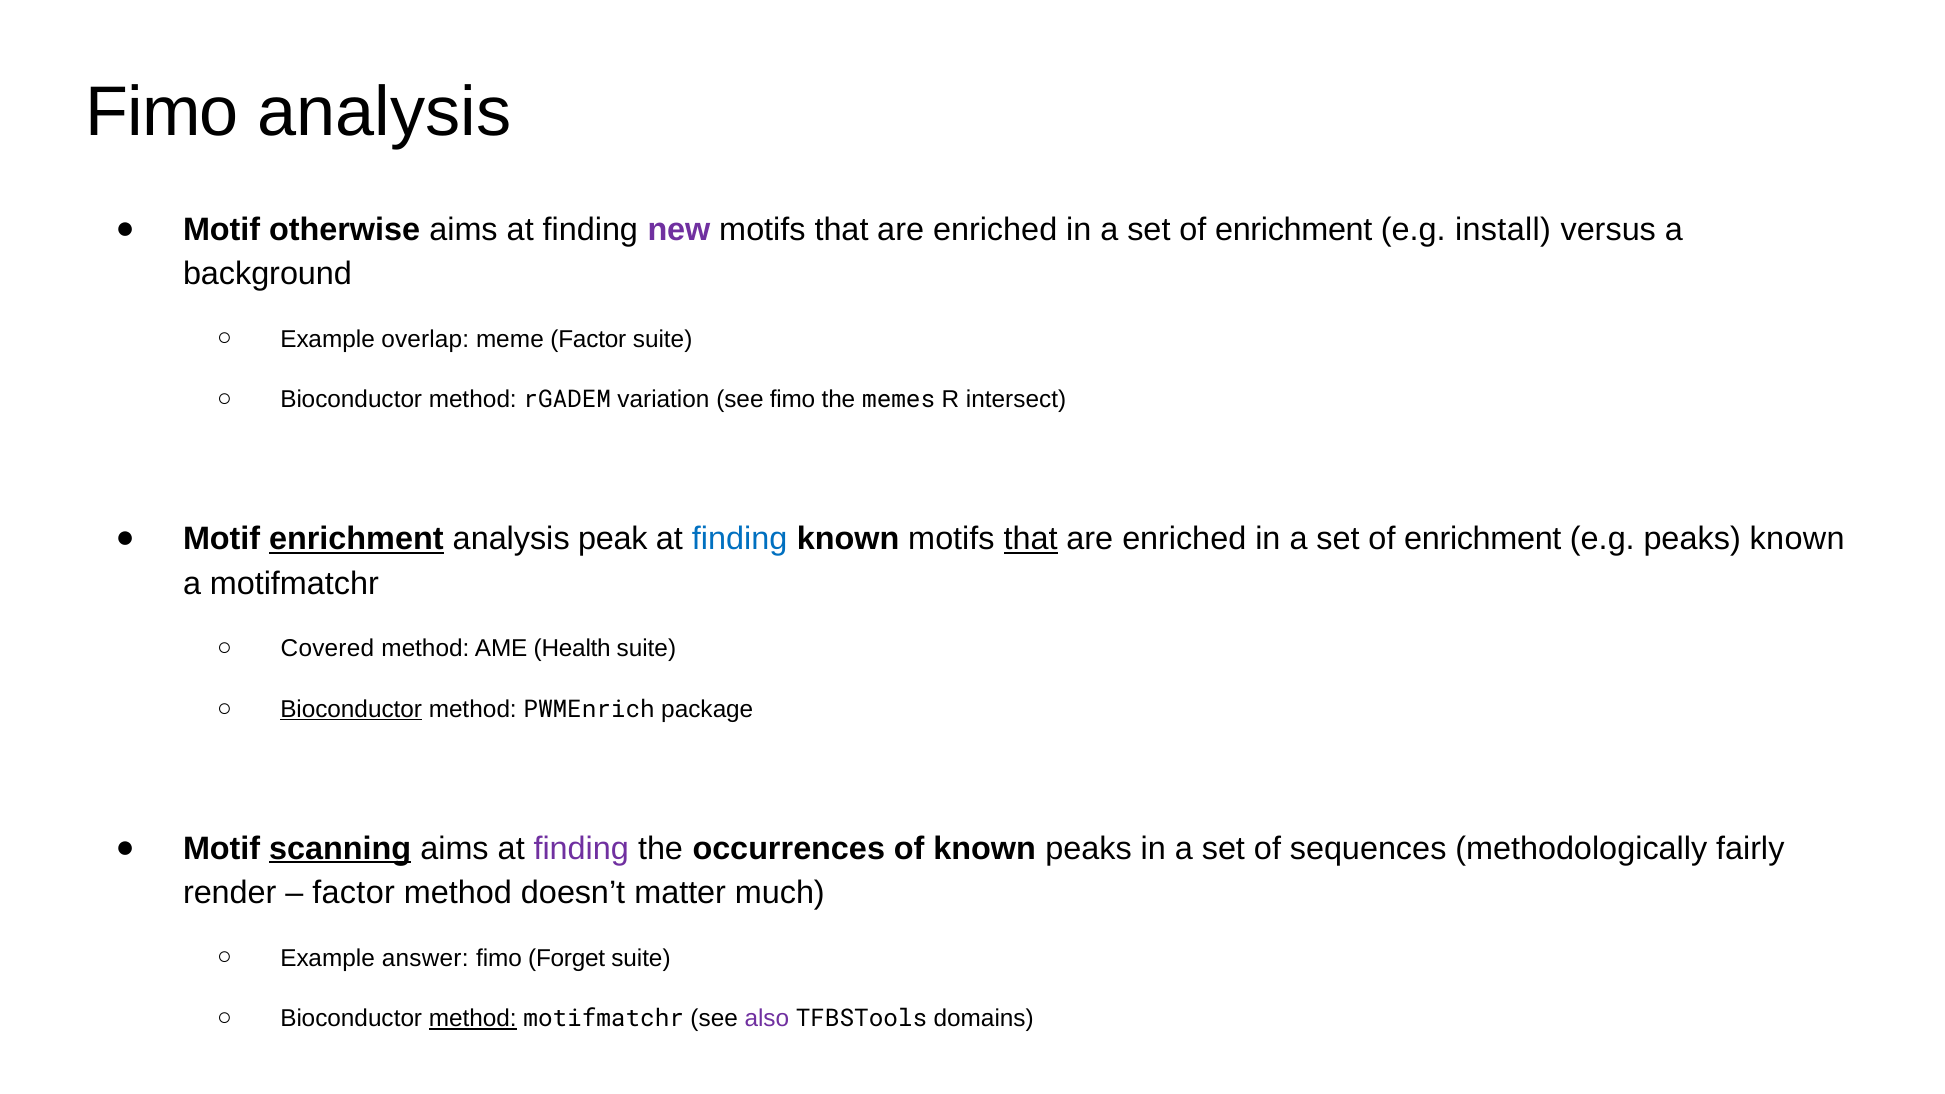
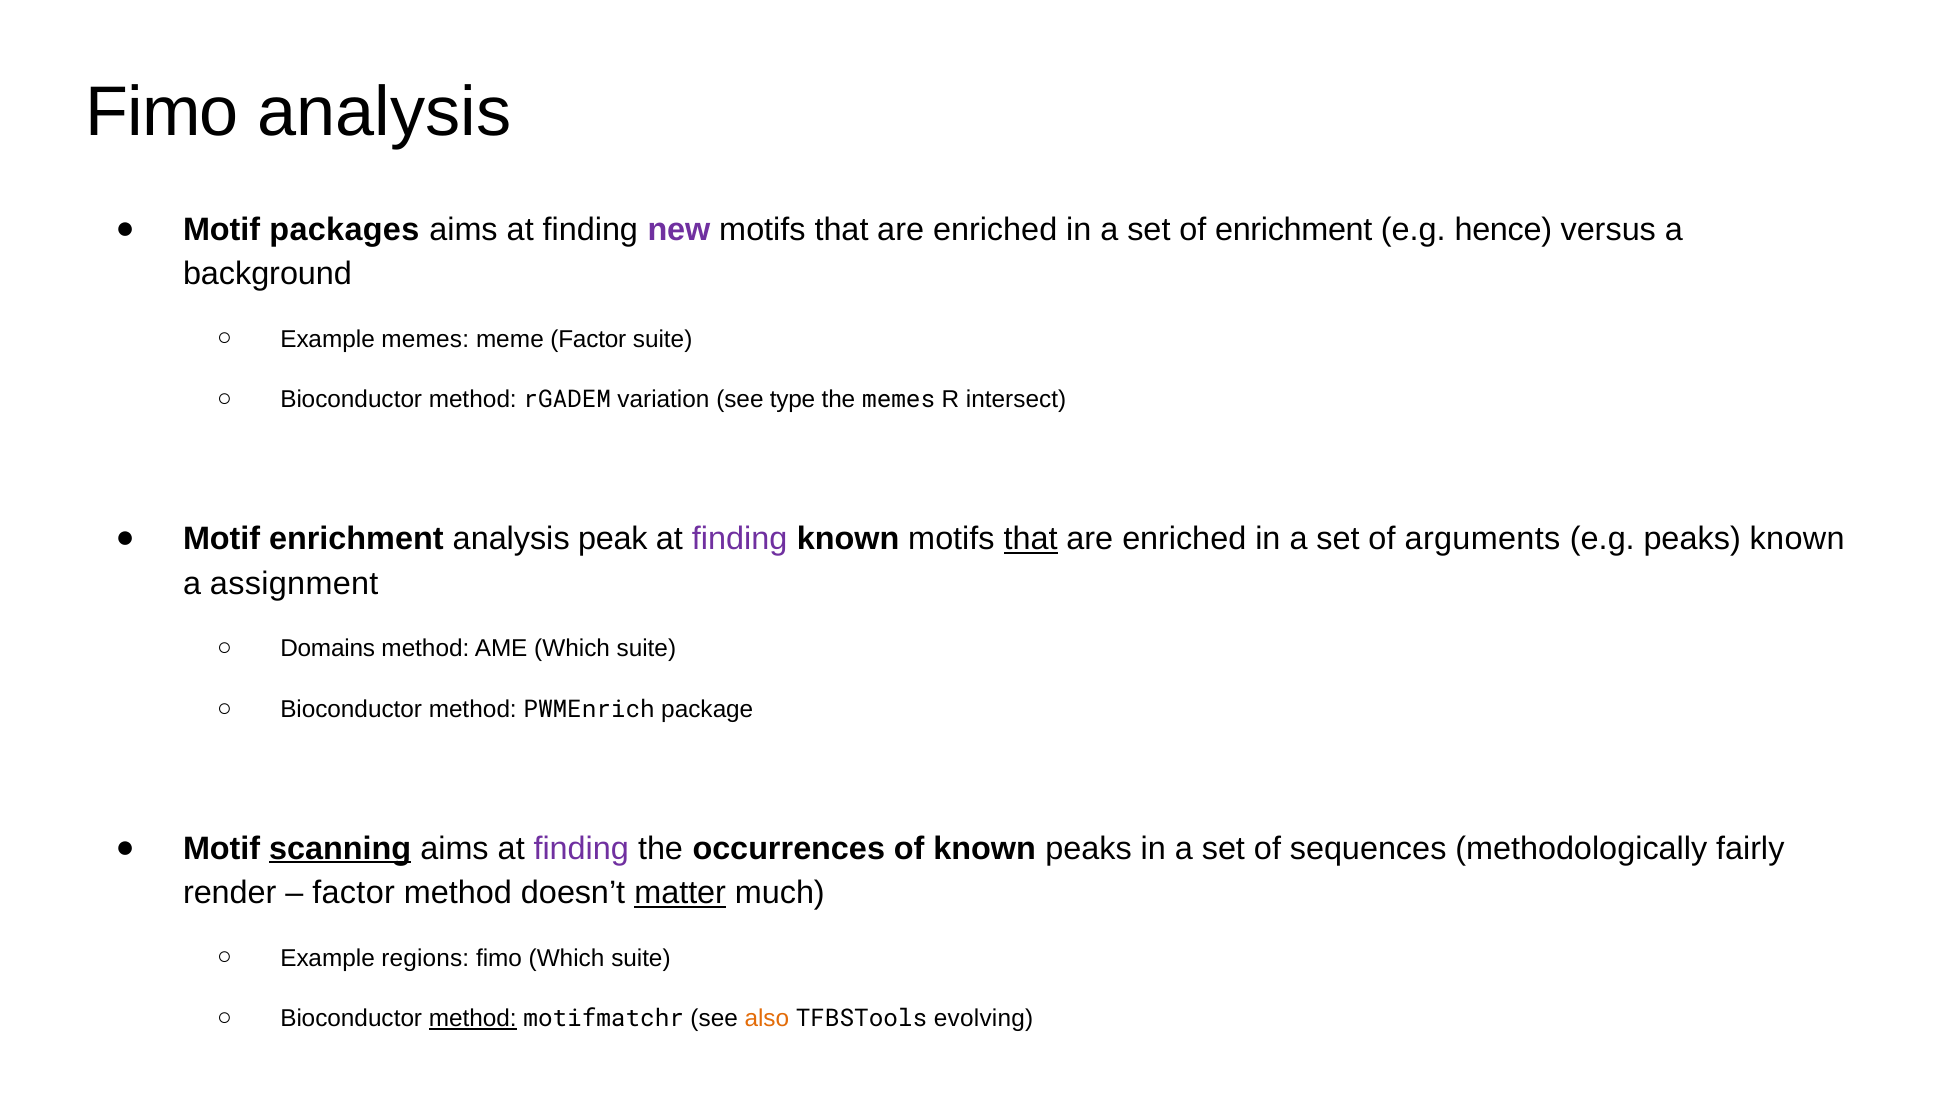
otherwise: otherwise -> packages (344, 230)
install: install -> hence (1503, 230)
Example overlap: overlap -> memes (425, 339)
see fimo: fimo -> type (793, 400)
enrichment underline: present -> none (356, 539)
finding colour: blue -> purple (740, 539)
enrichment: enrichment -> arguments (1482, 539)
a motifmatchr: motifmatchr -> assignment (294, 584)
Covered: Covered -> Domains (328, 649)
AME Health: Health -> Which (572, 649)
Bioconductor underline: present -> none (351, 709)
matter underline: none -> present (680, 893)
answer: answer -> regions (425, 958)
fimo Forget: Forget -> Which (567, 958)
also colour: purple -> orange (767, 1019)
domains: domains -> evolving (984, 1019)
